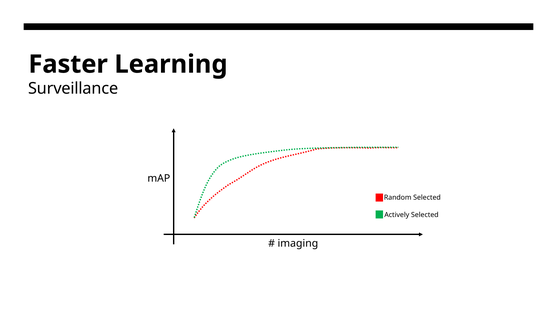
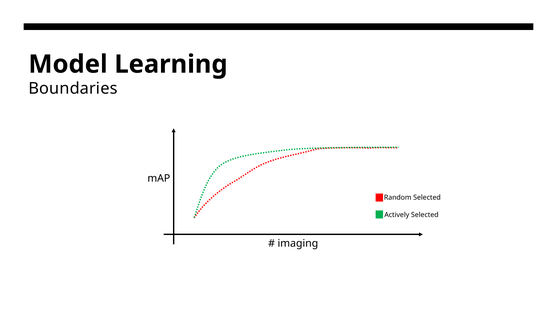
Faster: Faster -> Model (68, 64)
Surveillance: Surveillance -> Boundaries (73, 89)
